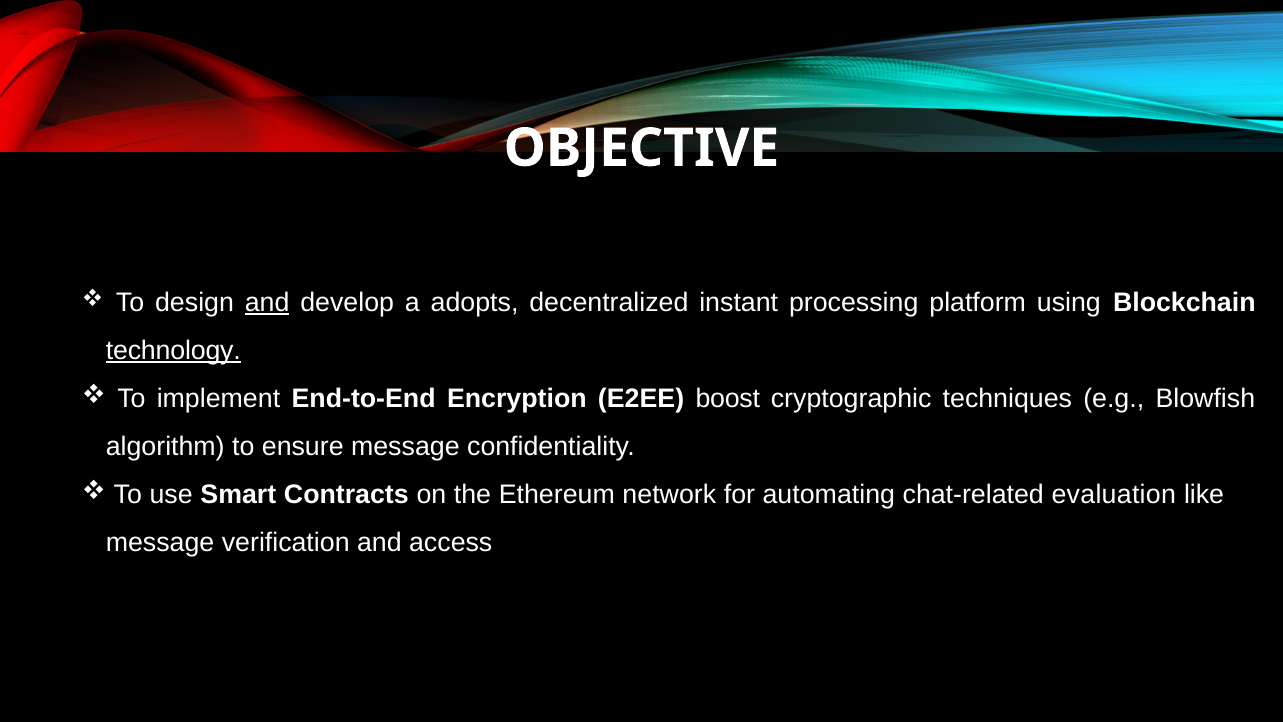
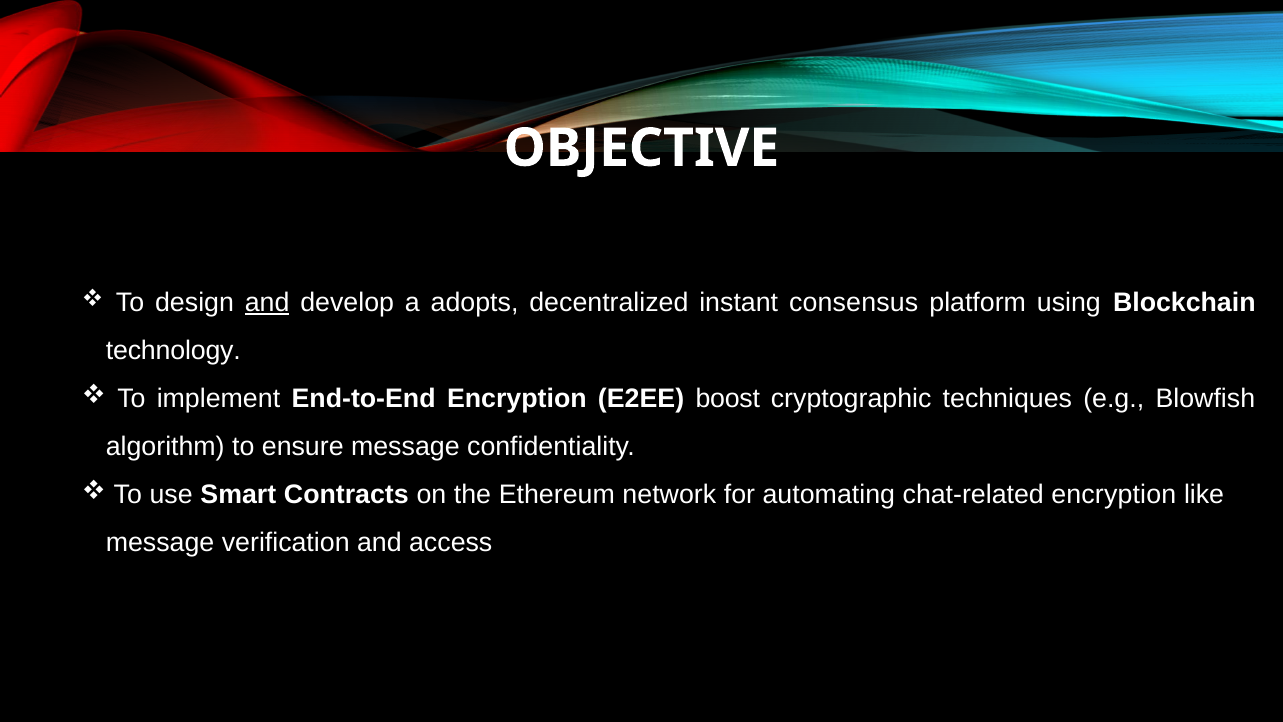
processing: processing -> consensus (854, 302)
technology underline: present -> none (173, 350)
chat-related evaluation: evaluation -> encryption (1114, 495)
